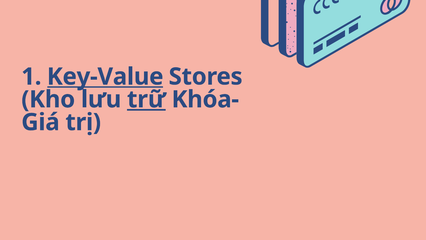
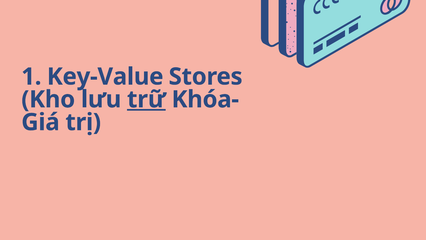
Key-Value underline: present -> none (105, 77)
